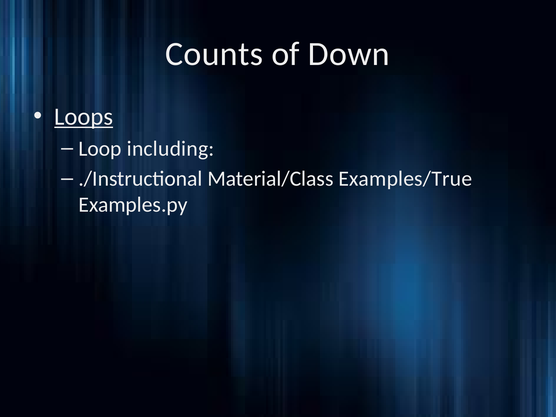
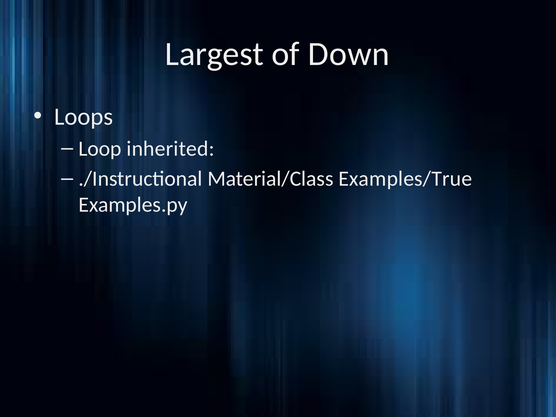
Counts: Counts -> Largest (214, 54)
Loops underline: present -> none (84, 117)
including: including -> inherited (171, 149)
